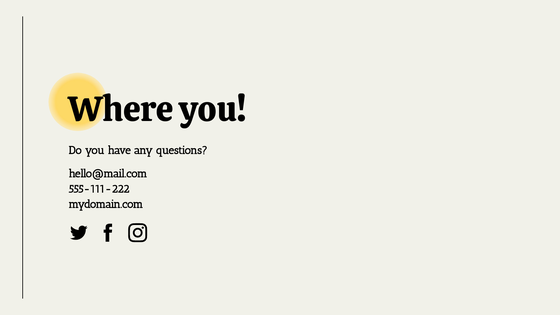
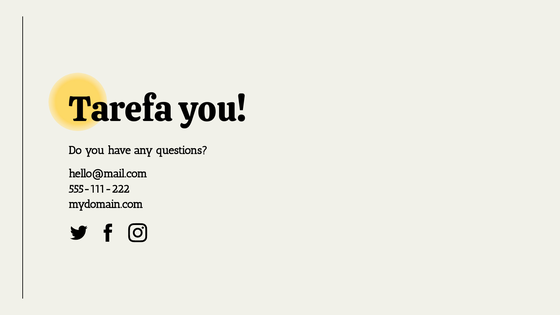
Where: Where -> Tarefa (121, 110)
